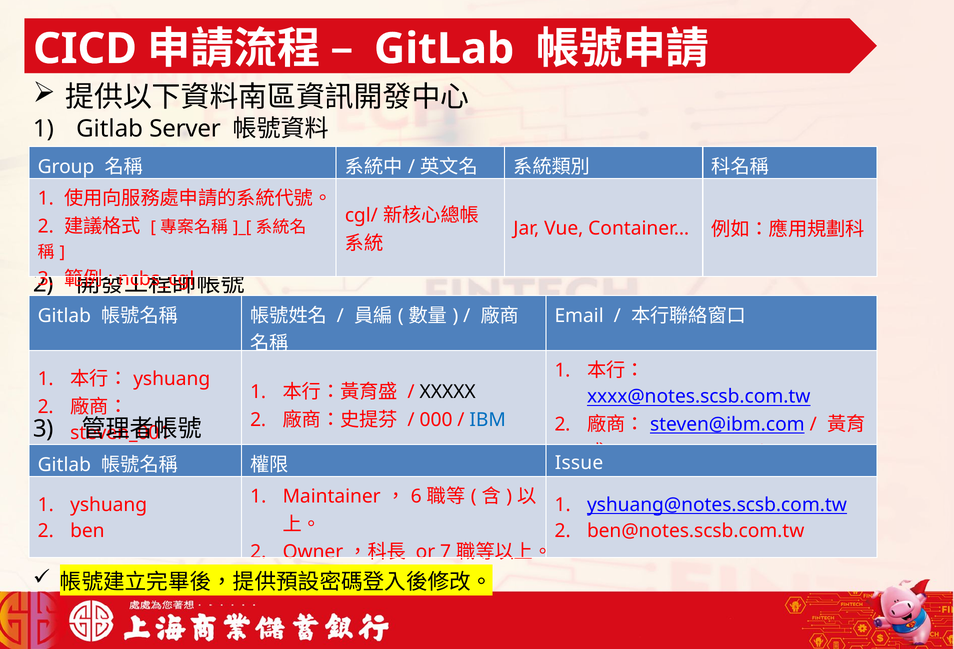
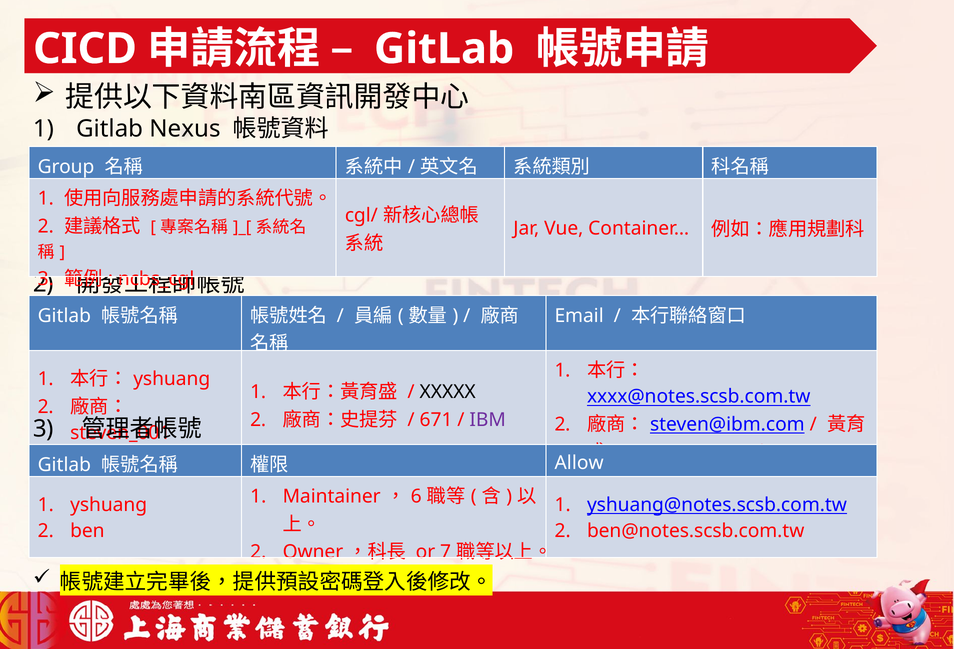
Server: Server -> Nexus (185, 129)
000: 000 -> 671 (436, 420)
IBM colour: blue -> purple (488, 420)
Issue: Issue -> Allow (579, 463)
